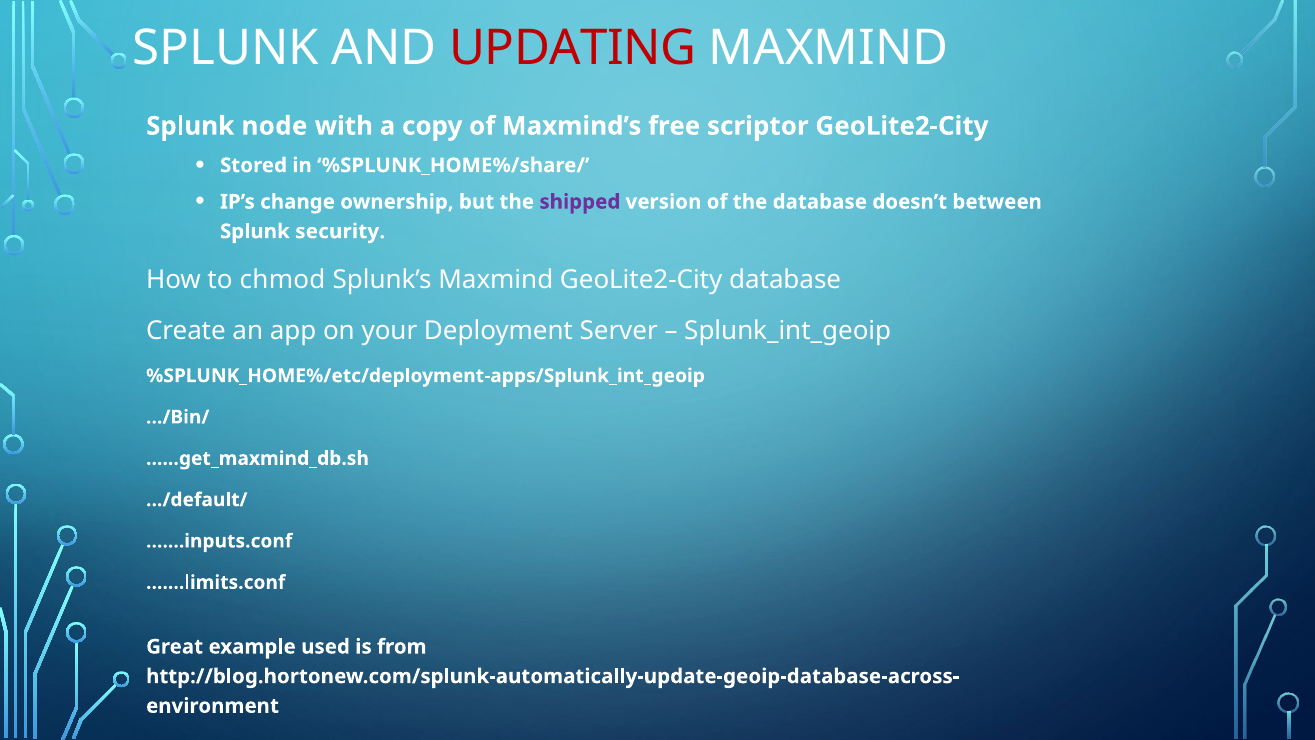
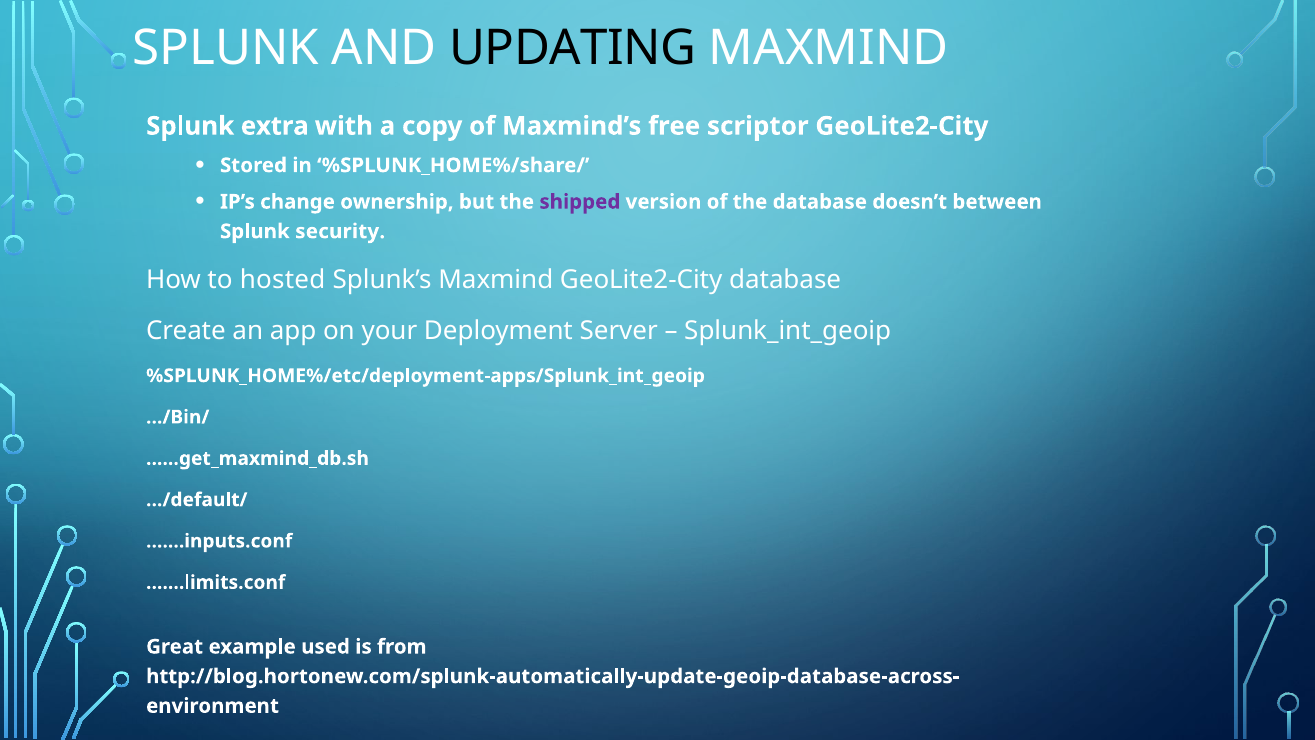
UPDATING colour: red -> black (573, 48)
node: node -> extra (275, 126)
chmod: chmod -> hosted (283, 280)
